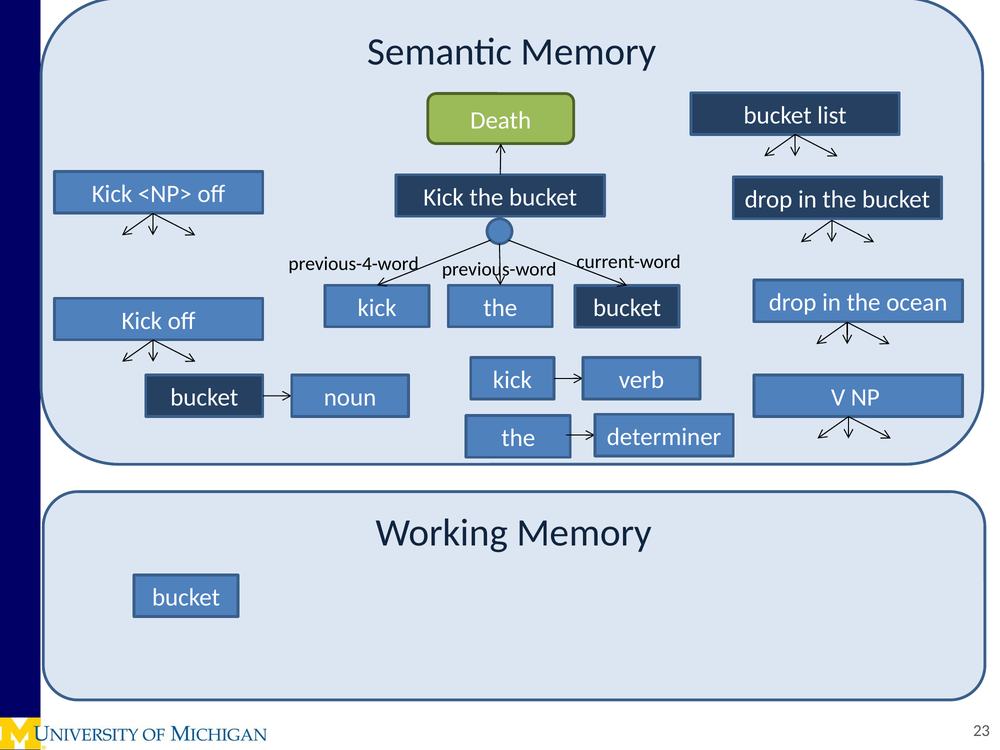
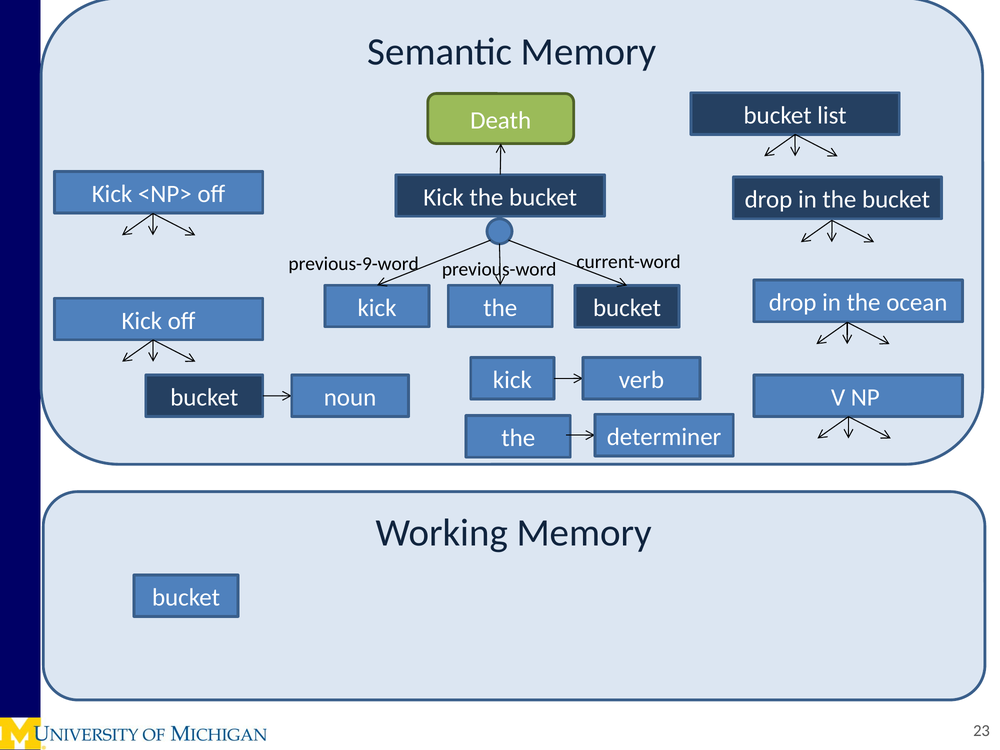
previous-4-word: previous-4-word -> previous-9-word (354, 264)
